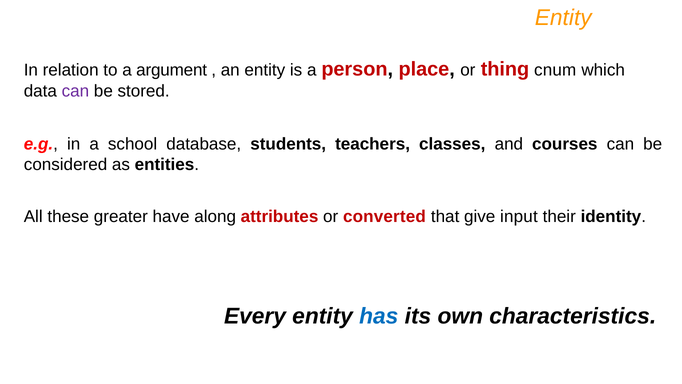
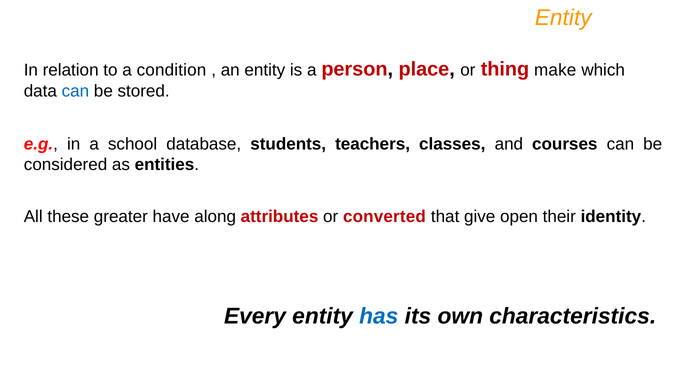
argument: argument -> condition (171, 70)
cnum: cnum -> make (555, 70)
can colour: purple -> blue (75, 91)
input: input -> open (519, 216)
